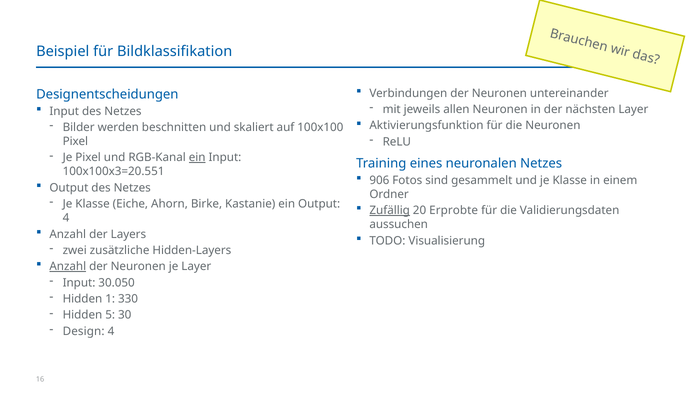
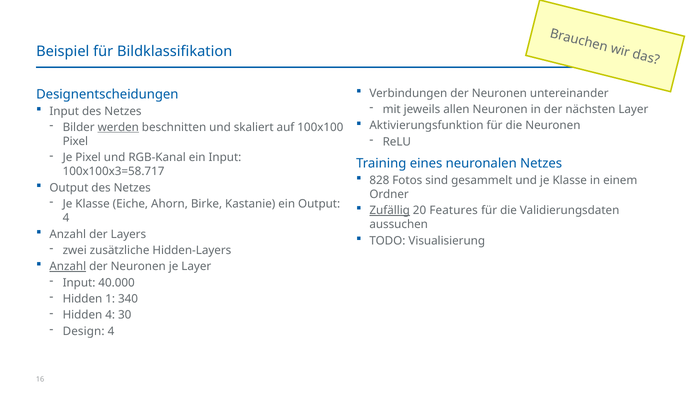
werden underline: none -> present (118, 127)
ein underline: present -> none (197, 157)
100x100x3=20.551: 100x100x3=20.551 -> 100x100x3=58.717 (114, 171)
906: 906 -> 828 (379, 180)
Erprobte: Erprobte -> Features (454, 210)
30.050: 30.050 -> 40.000 (117, 283)
330: 330 -> 340 (128, 299)
Hidden 5: 5 -> 4 (110, 315)
